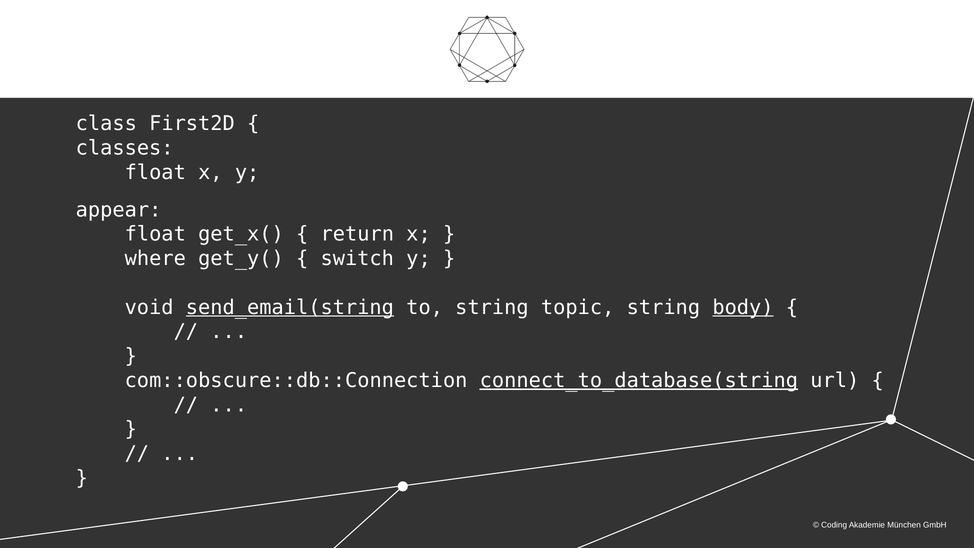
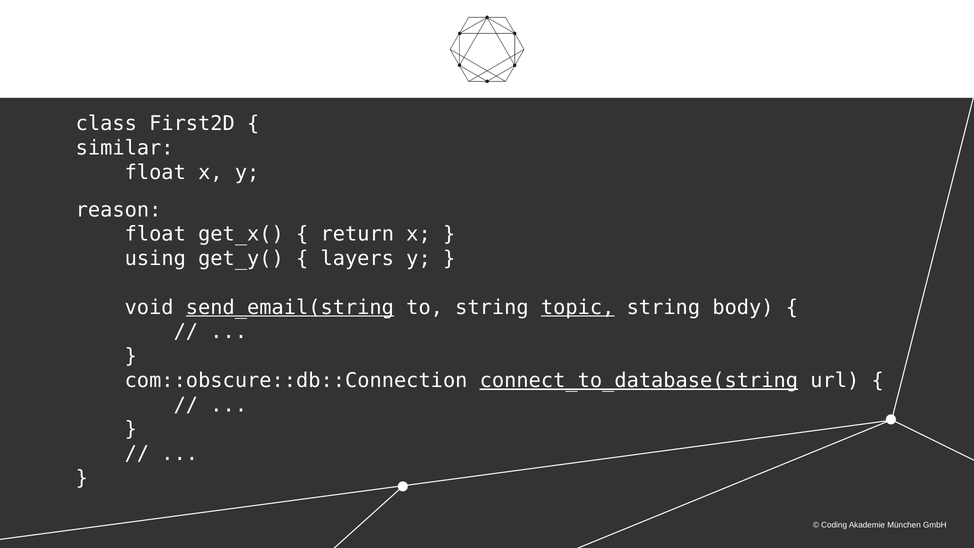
classes: classes -> similar (125, 148)
appear: appear -> reason (119, 210)
where: where -> using (155, 259)
switch: switch -> layers (357, 259)
topic underline: none -> present (578, 307)
body underline: present -> none (743, 307)
